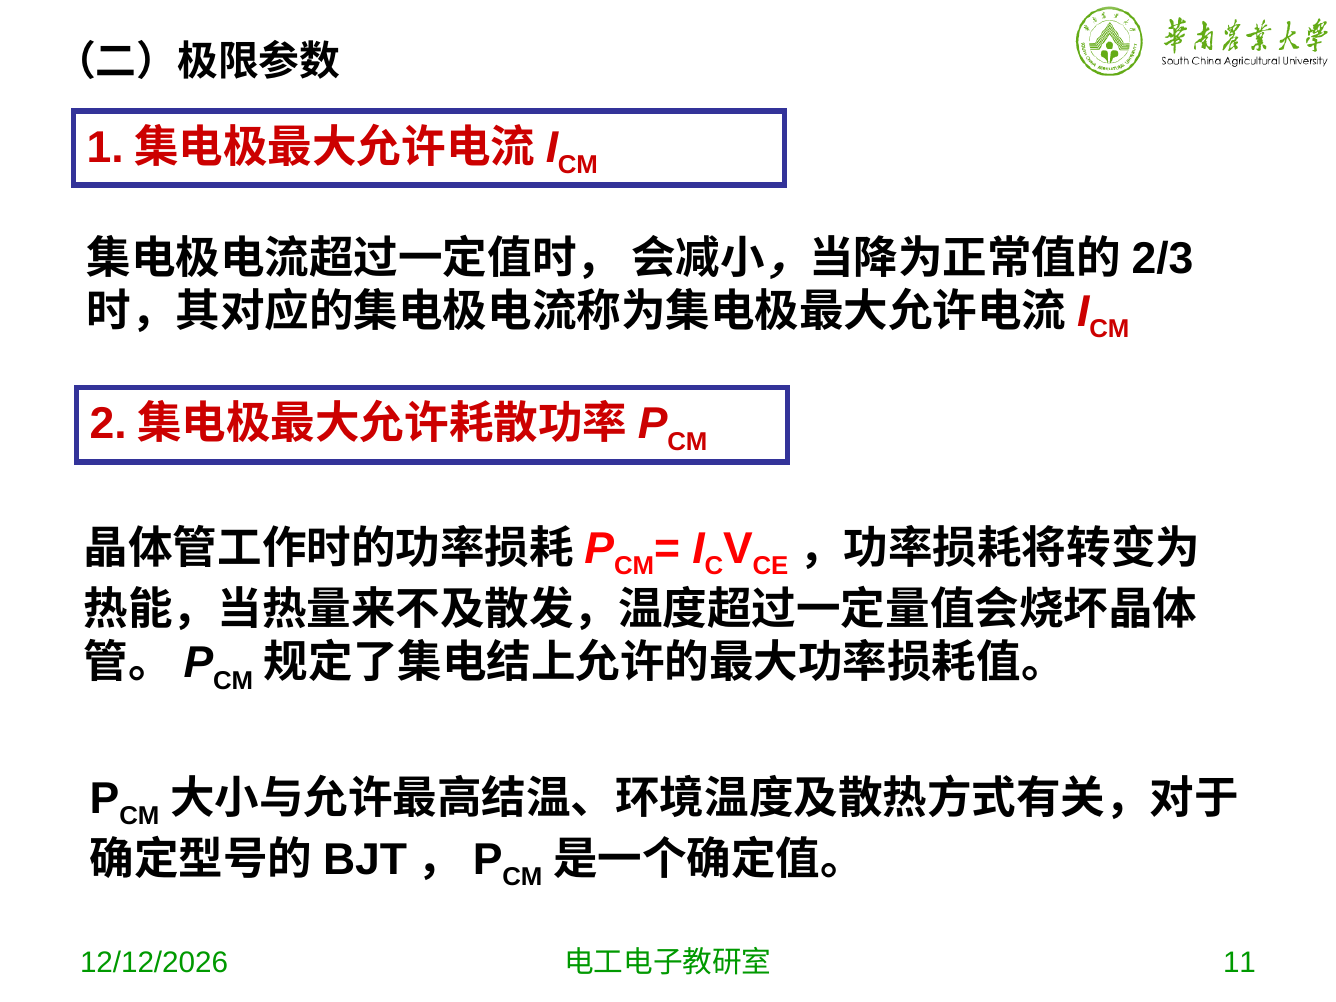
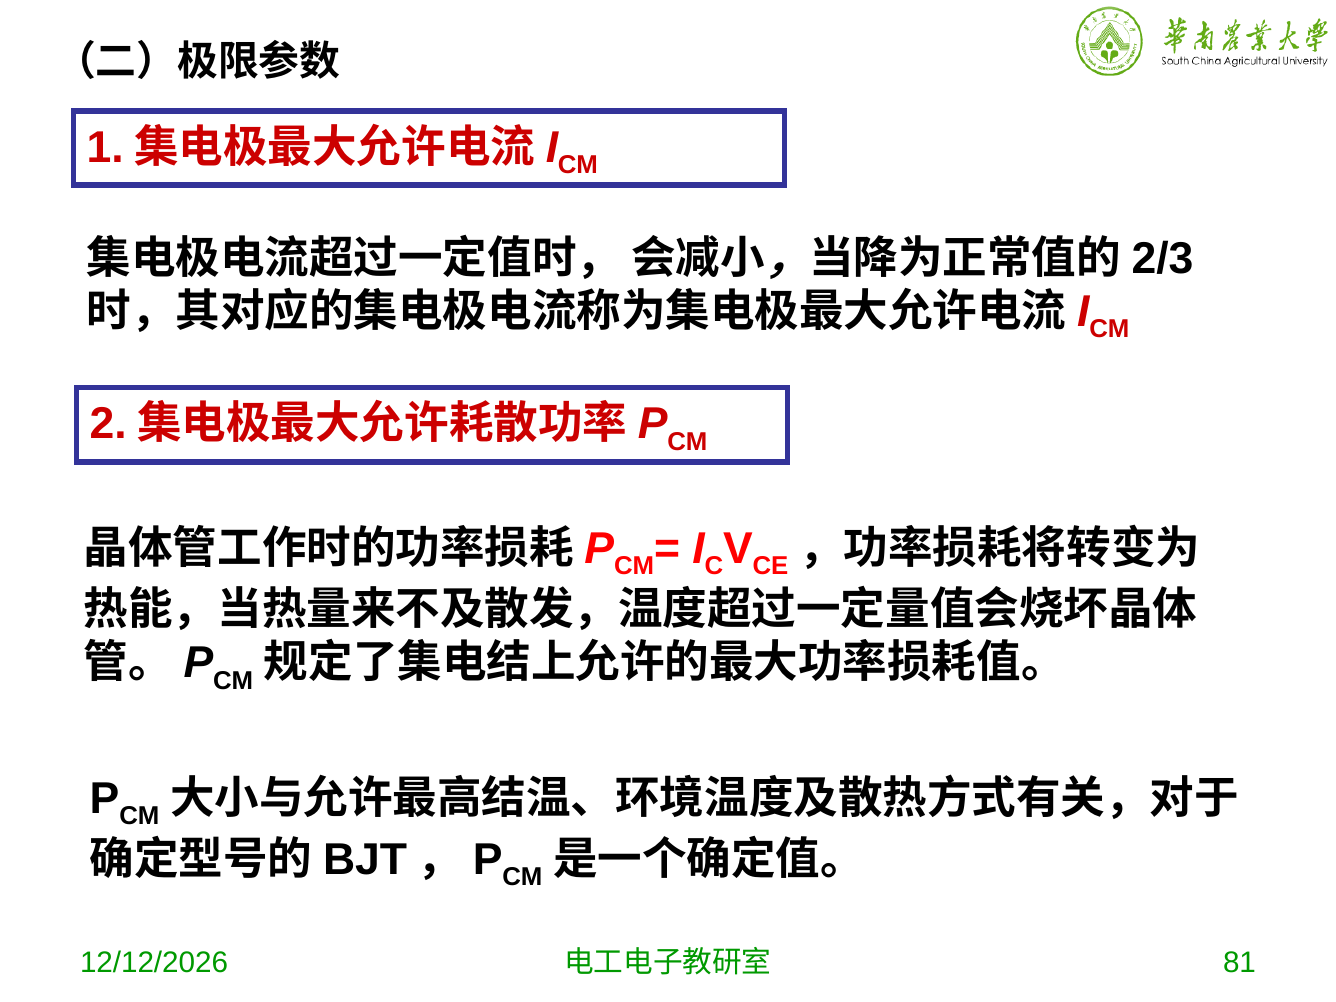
11: 11 -> 81 (1240, 962)
